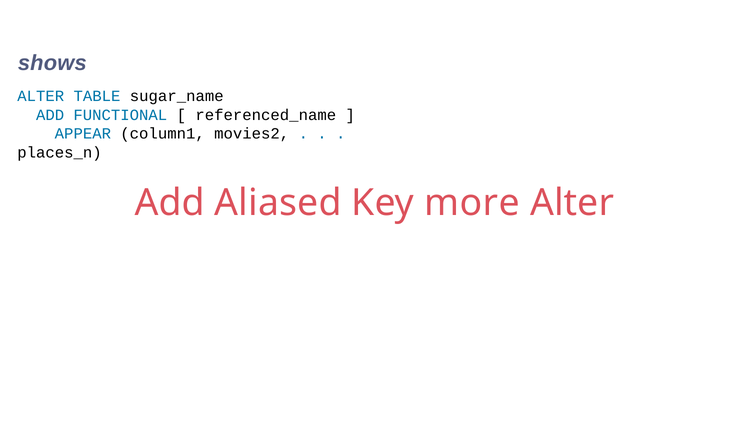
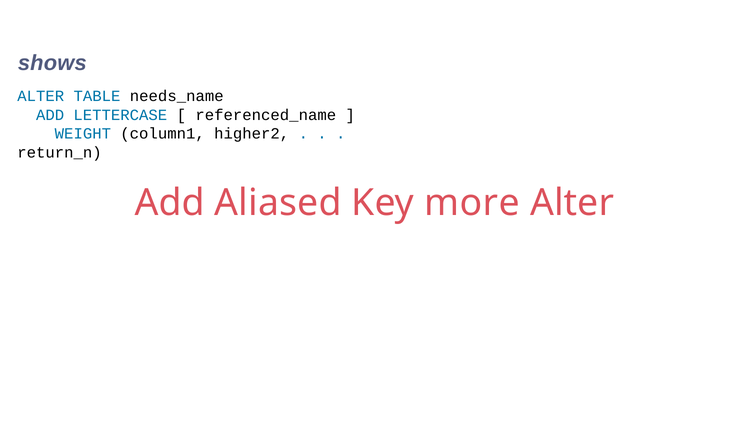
sugar_name: sugar_name -> needs_name (177, 96)
FUNCTIONAL: FUNCTIONAL -> LETTERCASE (120, 115)
APPEAR: APPEAR -> WEIGHT (83, 134)
movies2: movies2 -> higher2 (252, 134)
places_n: places_n -> return_n (59, 153)
